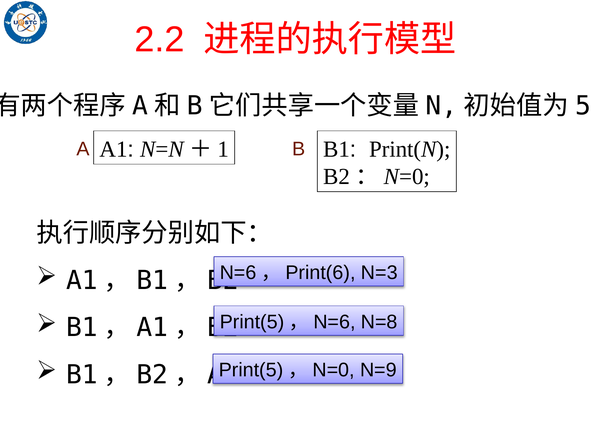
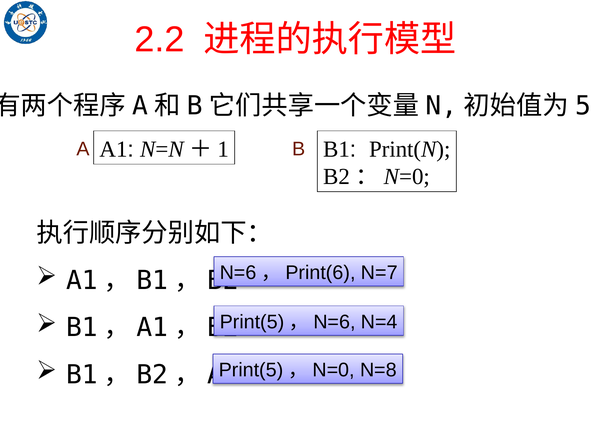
N=3: N=3 -> N=7 (379, 273)
N=8: N=8 -> N=4 (379, 322)
N=9: N=9 -> N=8 (378, 370)
